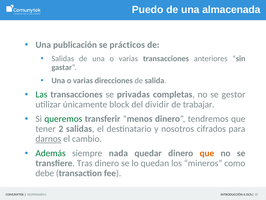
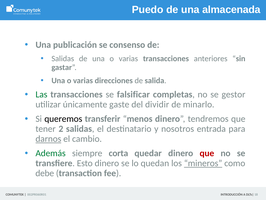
prácticos: prácticos -> consenso (127, 45)
privadas: privadas -> falsificar (133, 94)
block: block -> gaste (119, 104)
trabajar: trabajar -> minarlo (199, 104)
queremos colour: green -> black (63, 119)
cifrados: cifrados -> entrada (211, 129)
nada: nada -> corta (118, 153)
que colour: orange -> red (207, 153)
Tras: Tras -> Esto (85, 163)
mineros underline: none -> present (203, 163)
